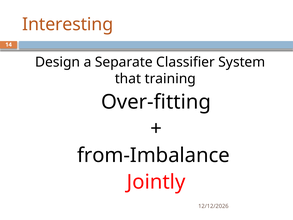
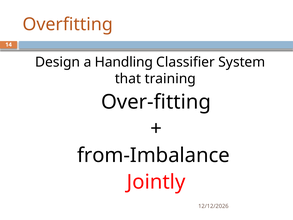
Interesting: Interesting -> Overfitting (68, 24)
Separate: Separate -> Handling (124, 62)
